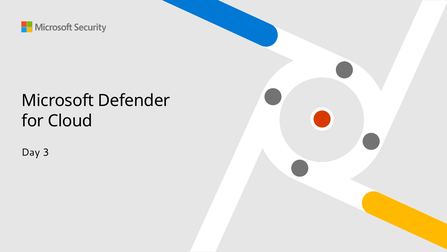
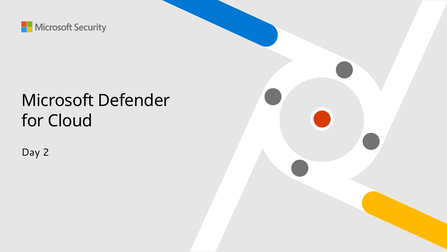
3: 3 -> 2 (46, 152)
